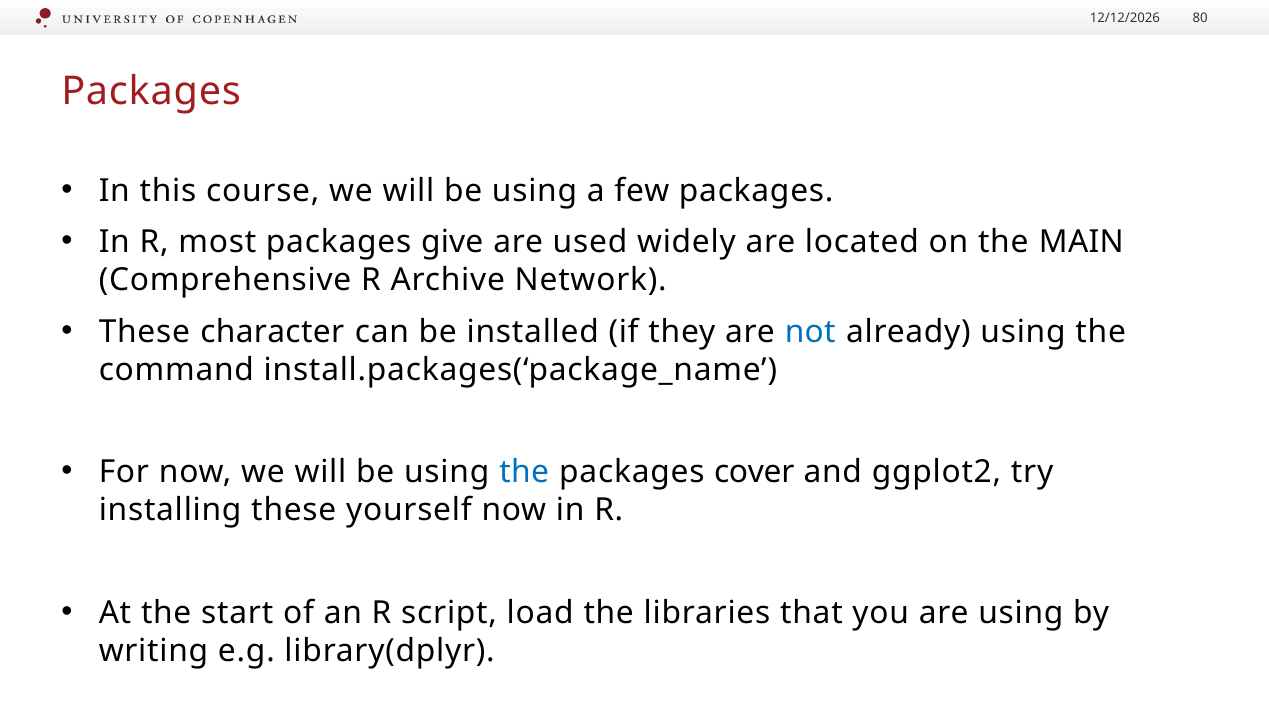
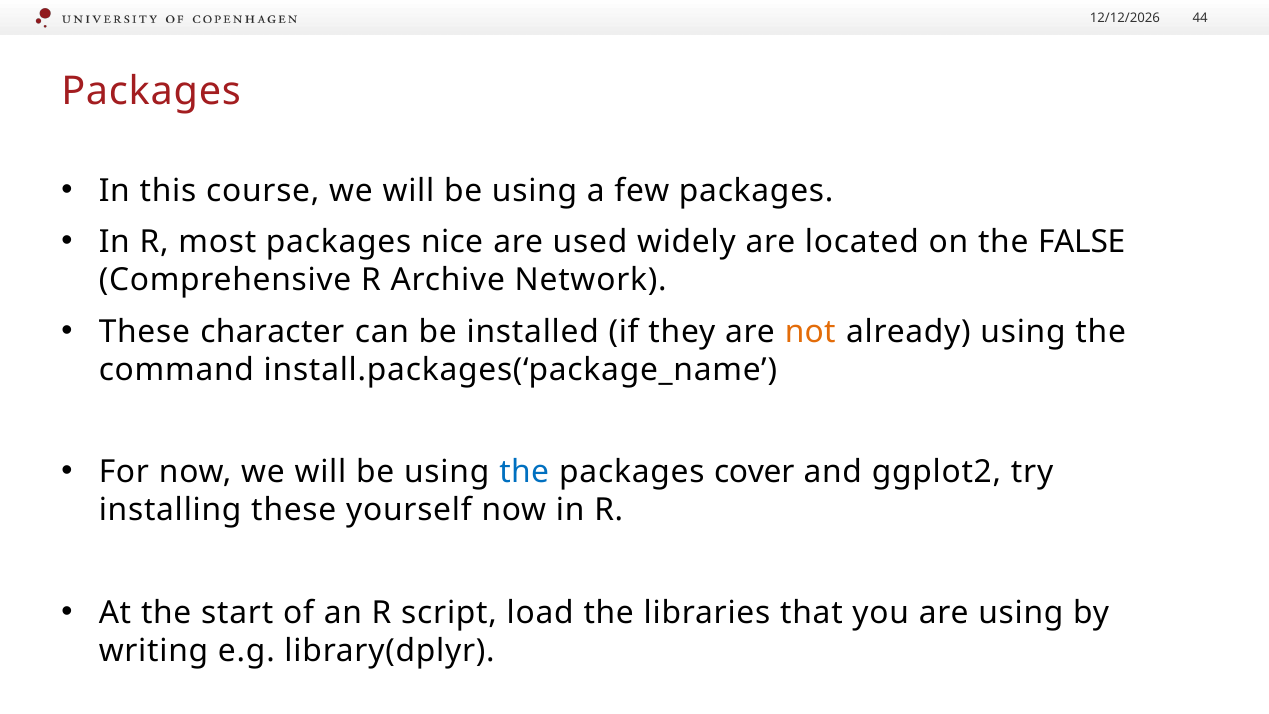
80: 80 -> 44 (1200, 18)
give: give -> nice (452, 242)
MAIN: MAIN -> FALSE (1082, 242)
not colour: blue -> orange (810, 331)
